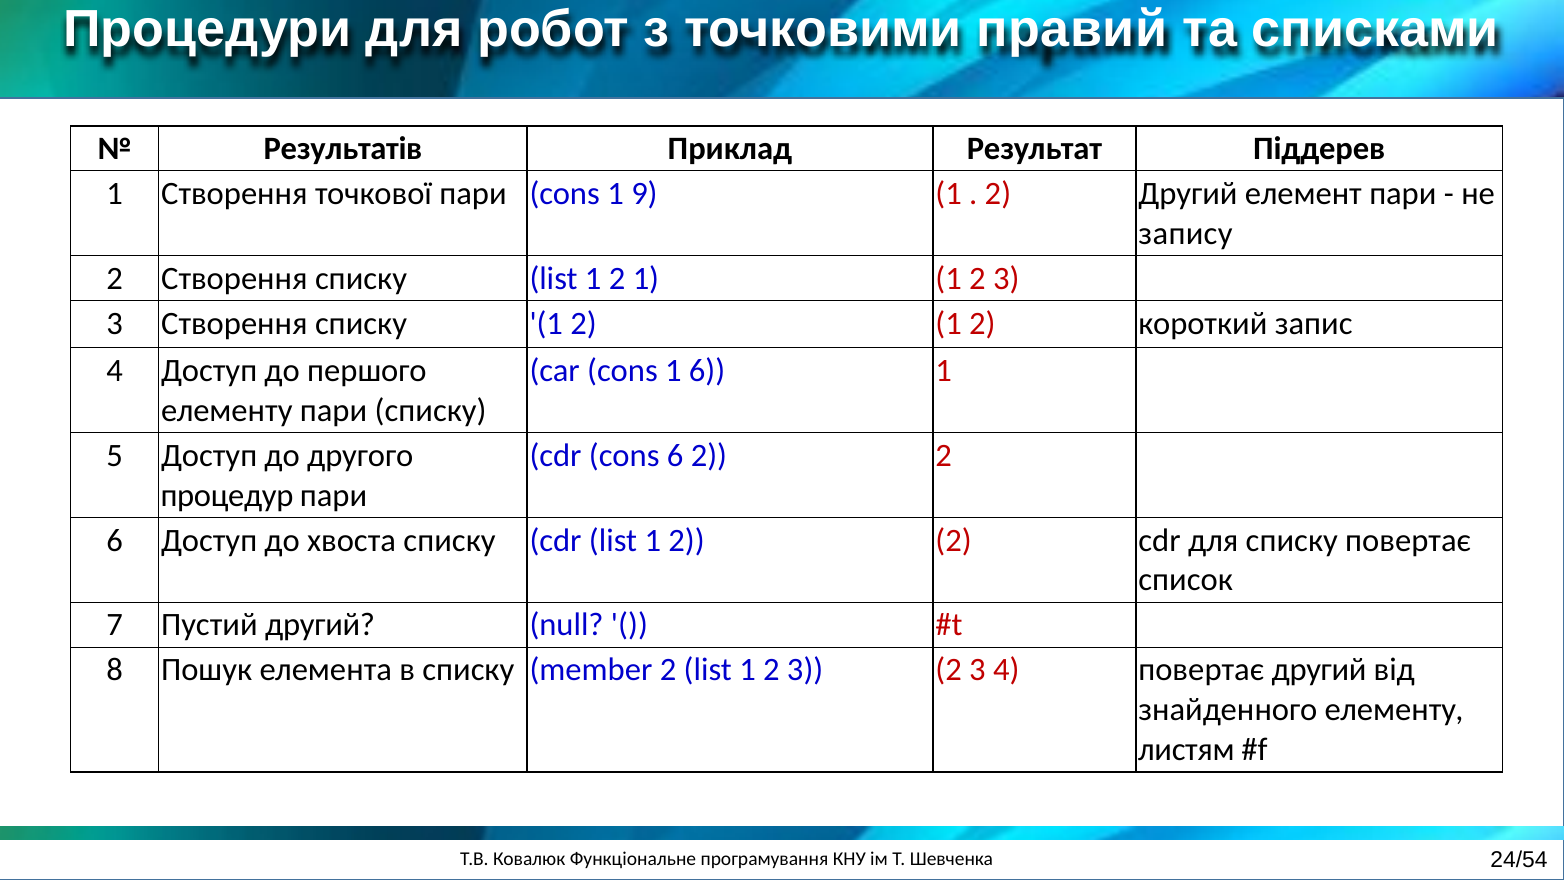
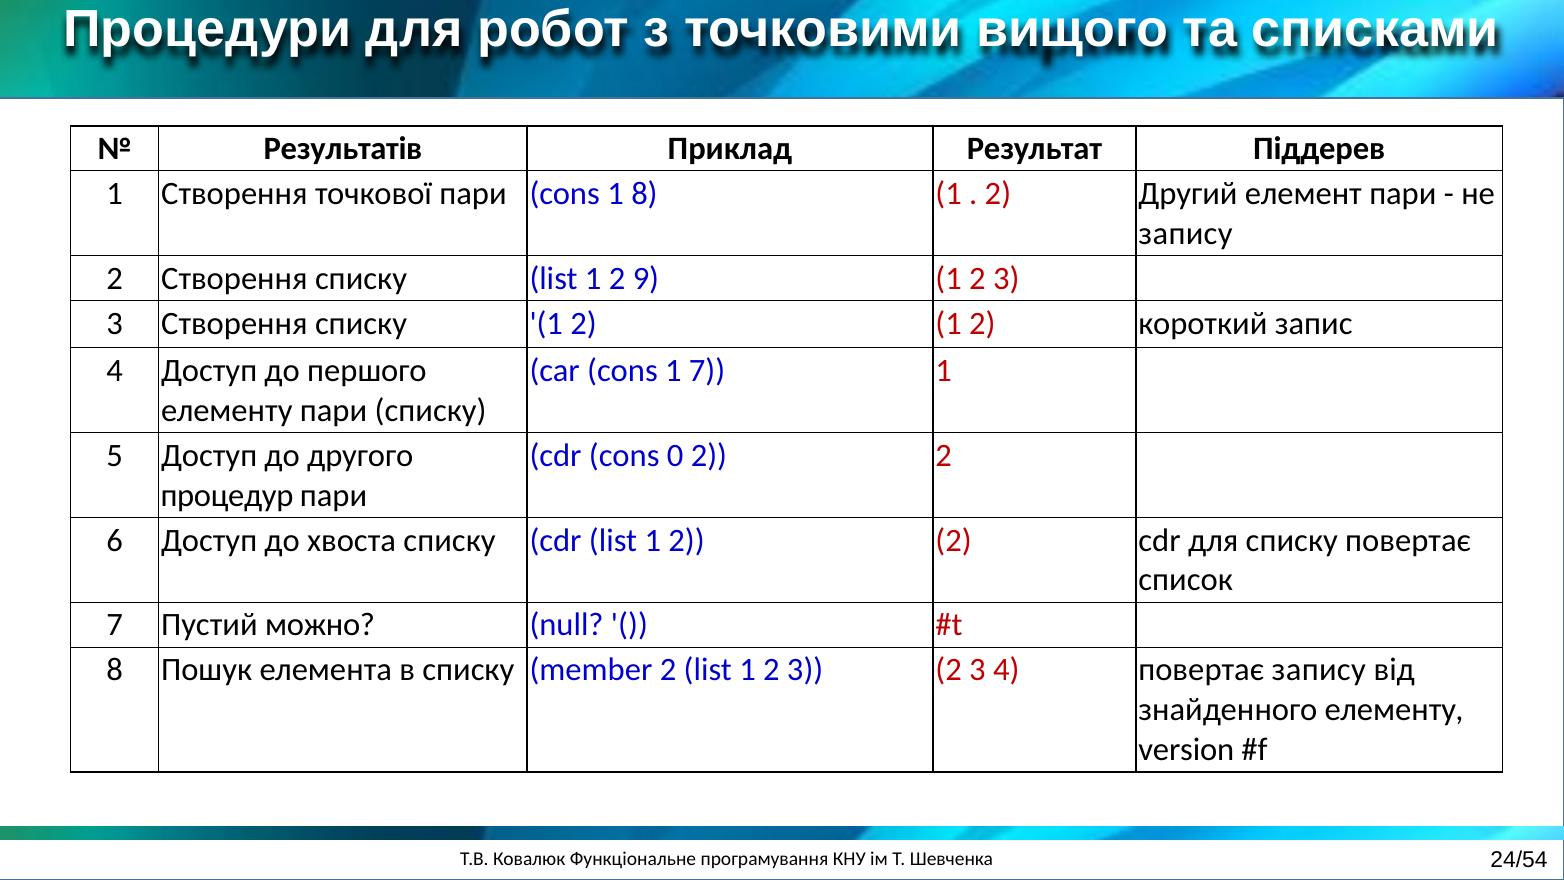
правий: правий -> вищого (1072, 30)
1 9: 9 -> 8 (644, 194)
list 1 2 1: 1 -> 9 (646, 278)
1 6: 6 -> 7 (707, 370)
cons 6: 6 -> 0 (675, 455)
Пустий другий: другий -> можно (320, 625)
повертає другий: другий -> запису (1319, 670)
листям: листям -> version (1186, 750)
